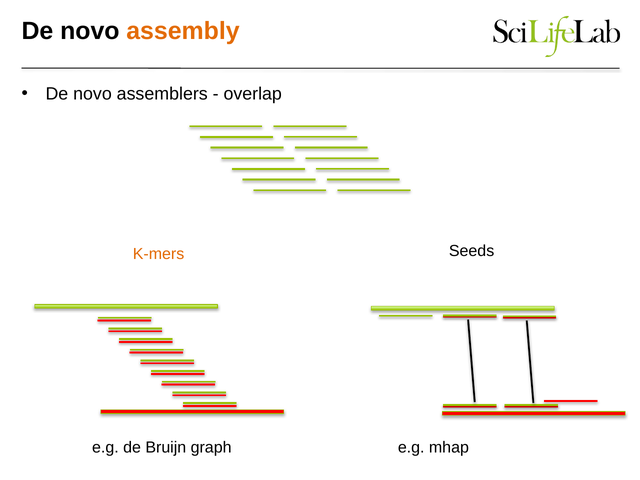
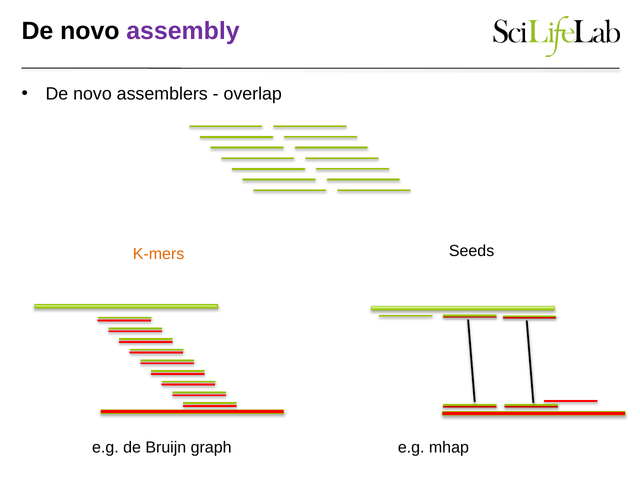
assembly colour: orange -> purple (183, 31)
